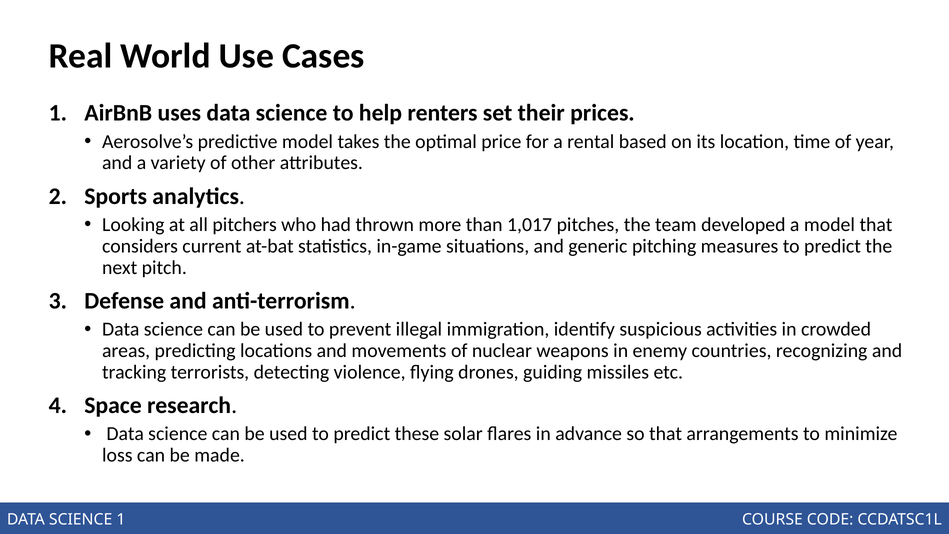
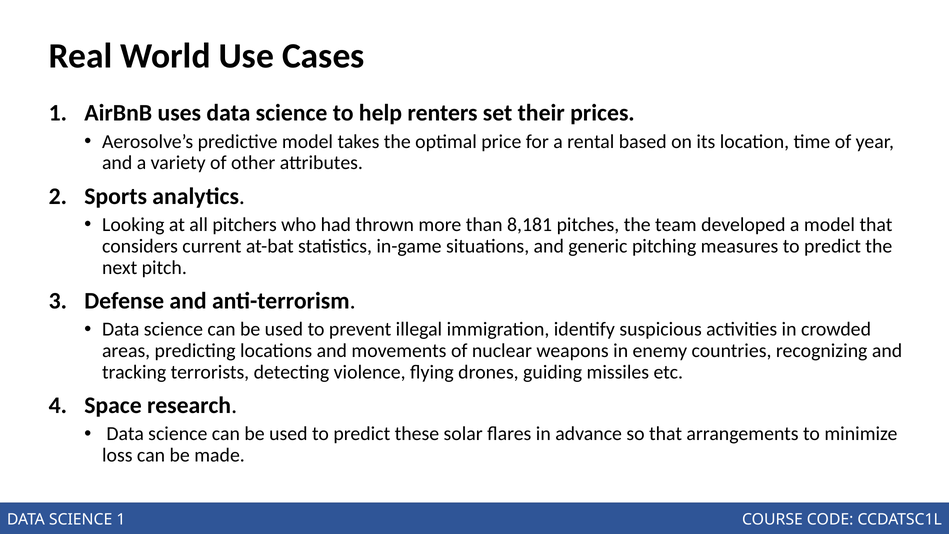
1,017: 1,017 -> 8,181 (530, 225)
